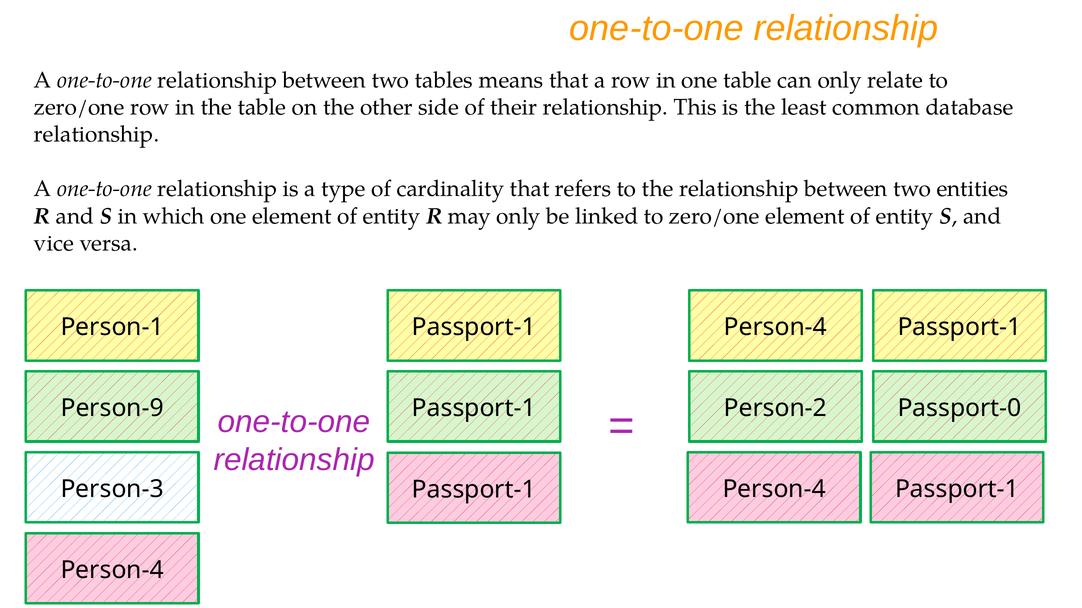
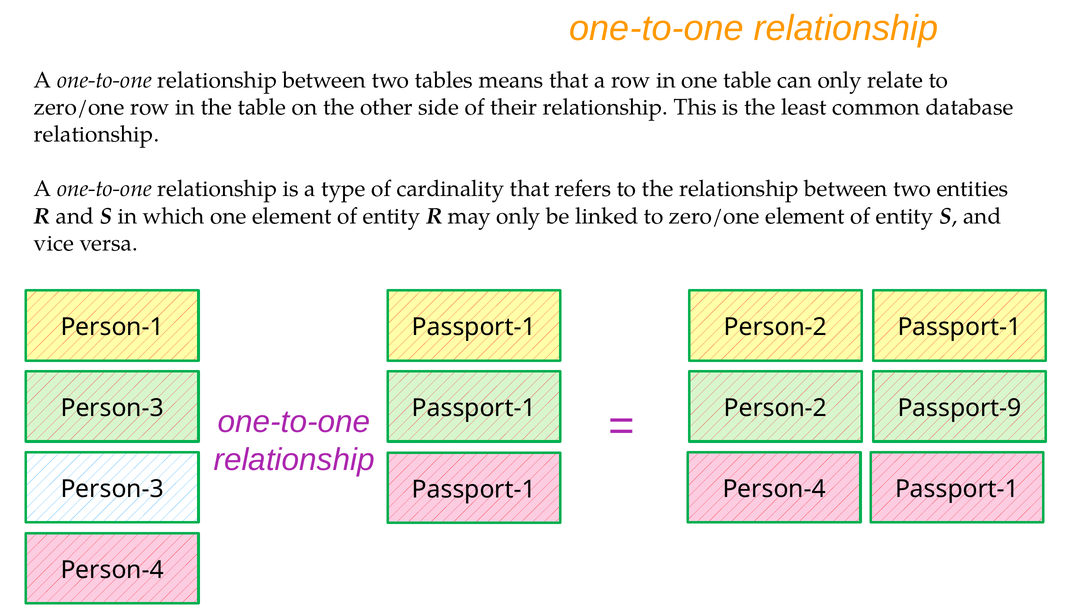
Person-1 Passport-1 Person-4: Person-4 -> Person-2 (775, 328)
Person-9: Person-9 -> Person-3 (112, 409)
Passport-0: Passport-0 -> Passport-9 (959, 409)
